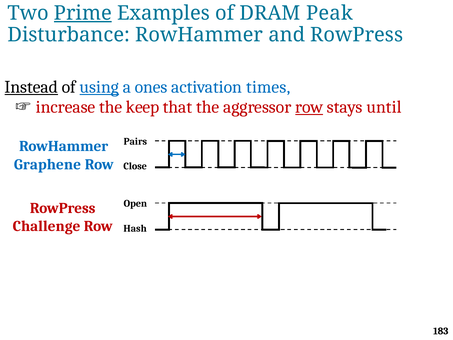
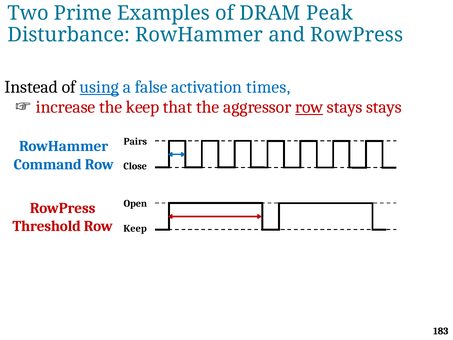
Prime underline: present -> none (83, 13)
Instead underline: present -> none (31, 87)
ones: ones -> false (151, 87)
stays until: until -> stays (384, 107)
Graphene: Graphene -> Command (48, 164)
Challenge: Challenge -> Threshold (47, 226)
Hash: Hash -> Keep (135, 228)
